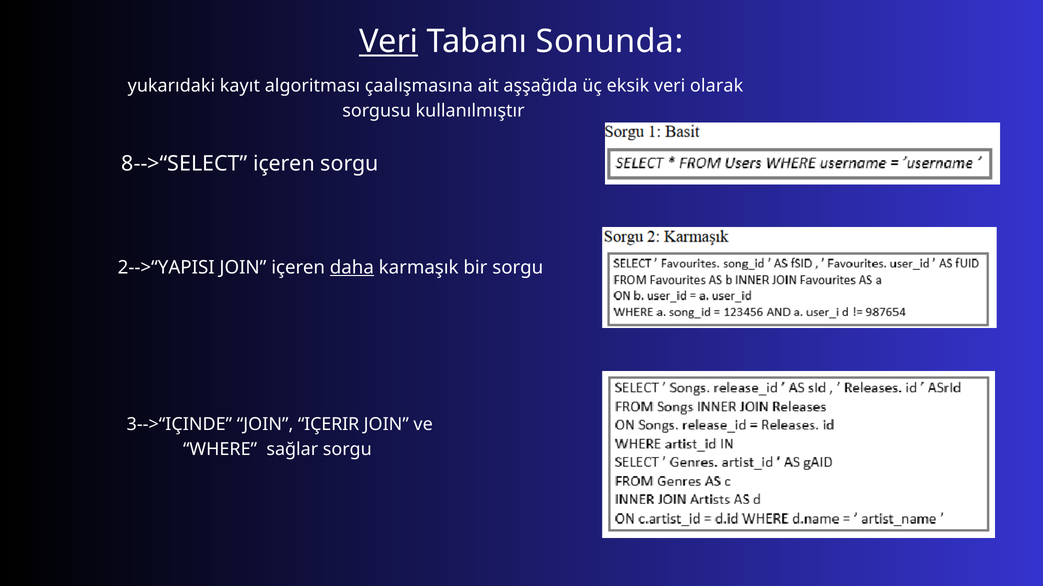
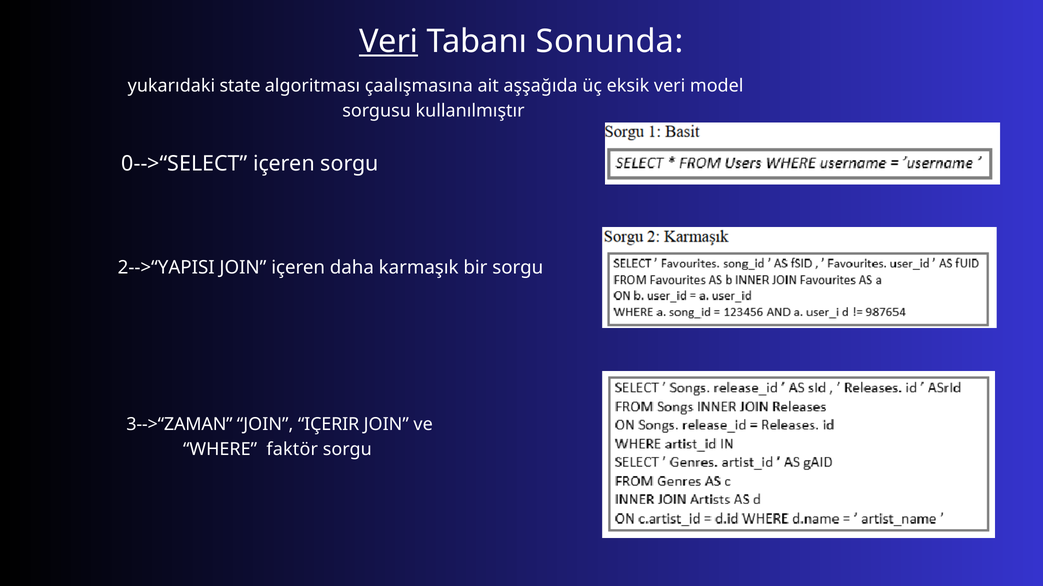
kayıt: kayıt -> state (240, 86)
olarak: olarak -> model (717, 86)
8-->“SELECT: 8-->“SELECT -> 0-->“SELECT (184, 164)
daha underline: present -> none (352, 268)
3-->“IÇINDE: 3-->“IÇINDE -> 3-->“ZAMAN (179, 425)
sağlar: sağlar -> faktör (292, 450)
